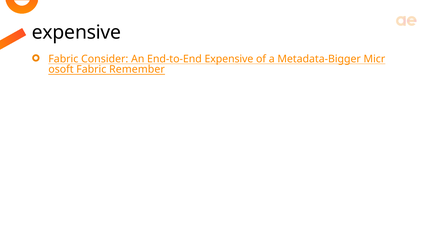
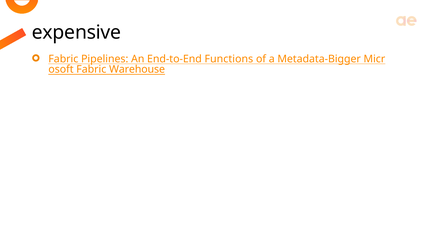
Consider: Consider -> Pipelines (105, 59)
End-to-End Expensive: Expensive -> Functions (229, 59)
Remember: Remember -> Warehouse (137, 69)
